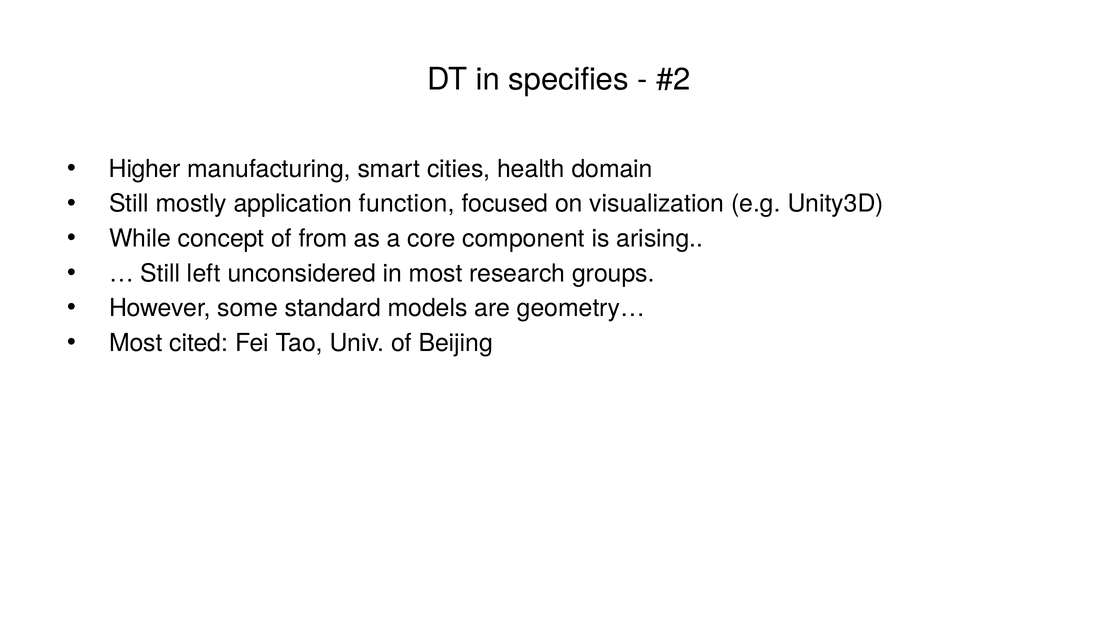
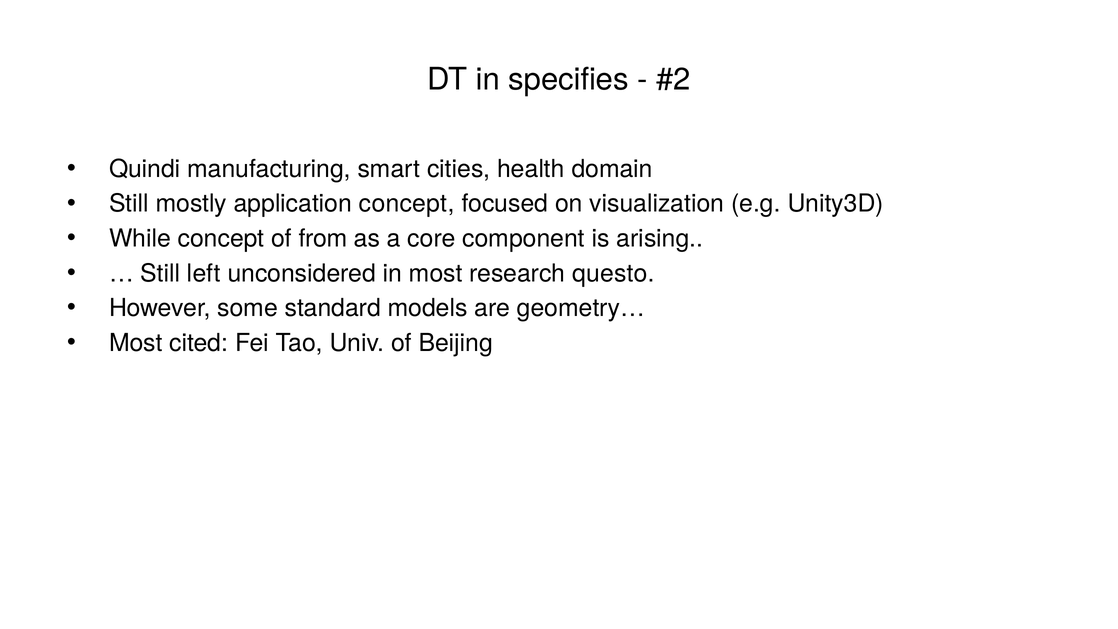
Higher: Higher -> Quindi (145, 169)
application function: function -> concept (407, 204)
groups: groups -> questo (613, 273)
